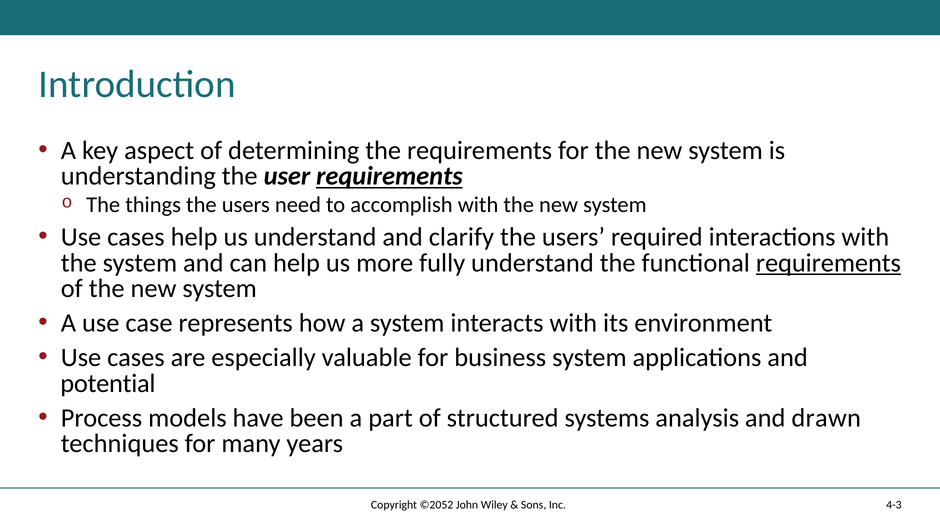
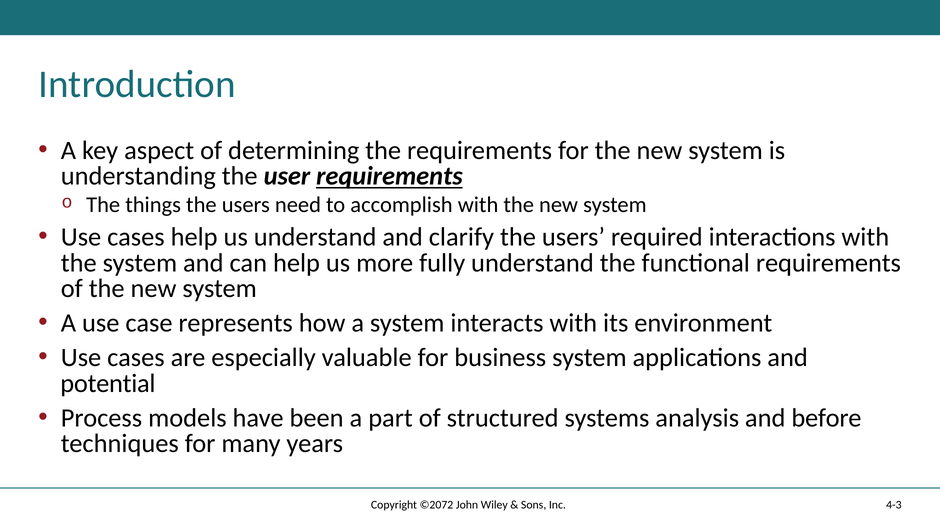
requirements underline: present -> none (828, 263)
drawn: drawn -> before (826, 418)
©2052: ©2052 -> ©2072 (436, 505)
